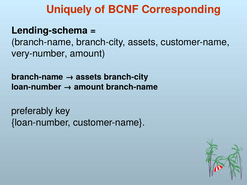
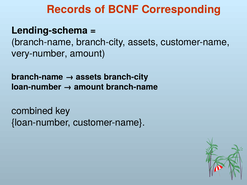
Uniquely: Uniquely -> Records (69, 9)
preferably: preferably -> combined (32, 111)
